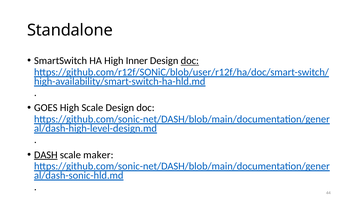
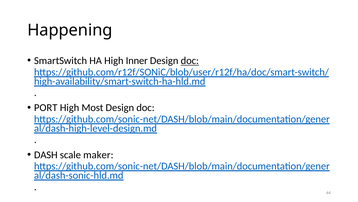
Standalone: Standalone -> Happening (70, 30)
GOES: GOES -> PORT (46, 107)
High Scale: Scale -> Most (92, 107)
DASH underline: present -> none (46, 154)
